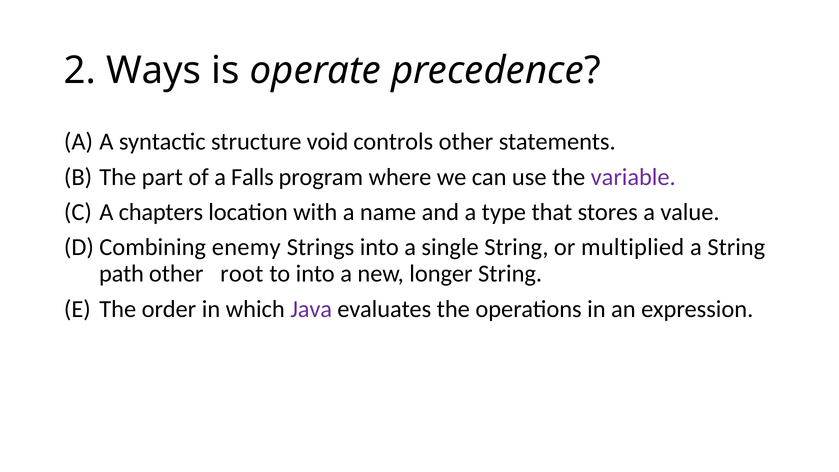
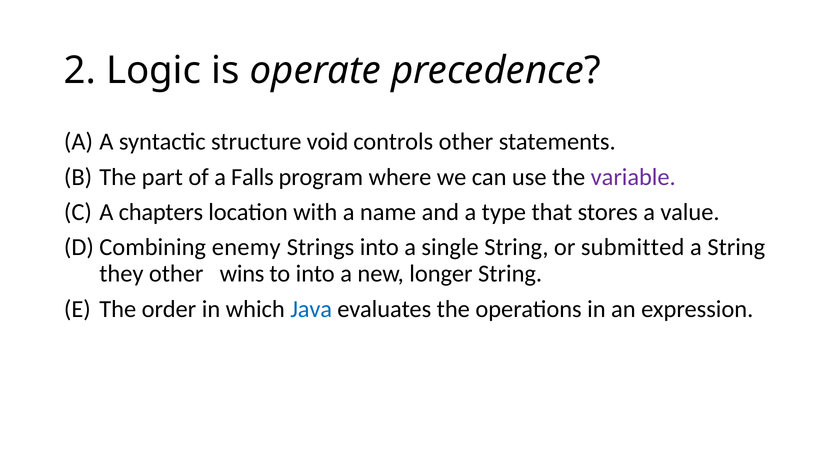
Ways: Ways -> Logic (154, 70)
multiplied: multiplied -> submitted (633, 247)
path: path -> they (121, 274)
root: root -> wins (242, 274)
Java colour: purple -> blue (311, 309)
